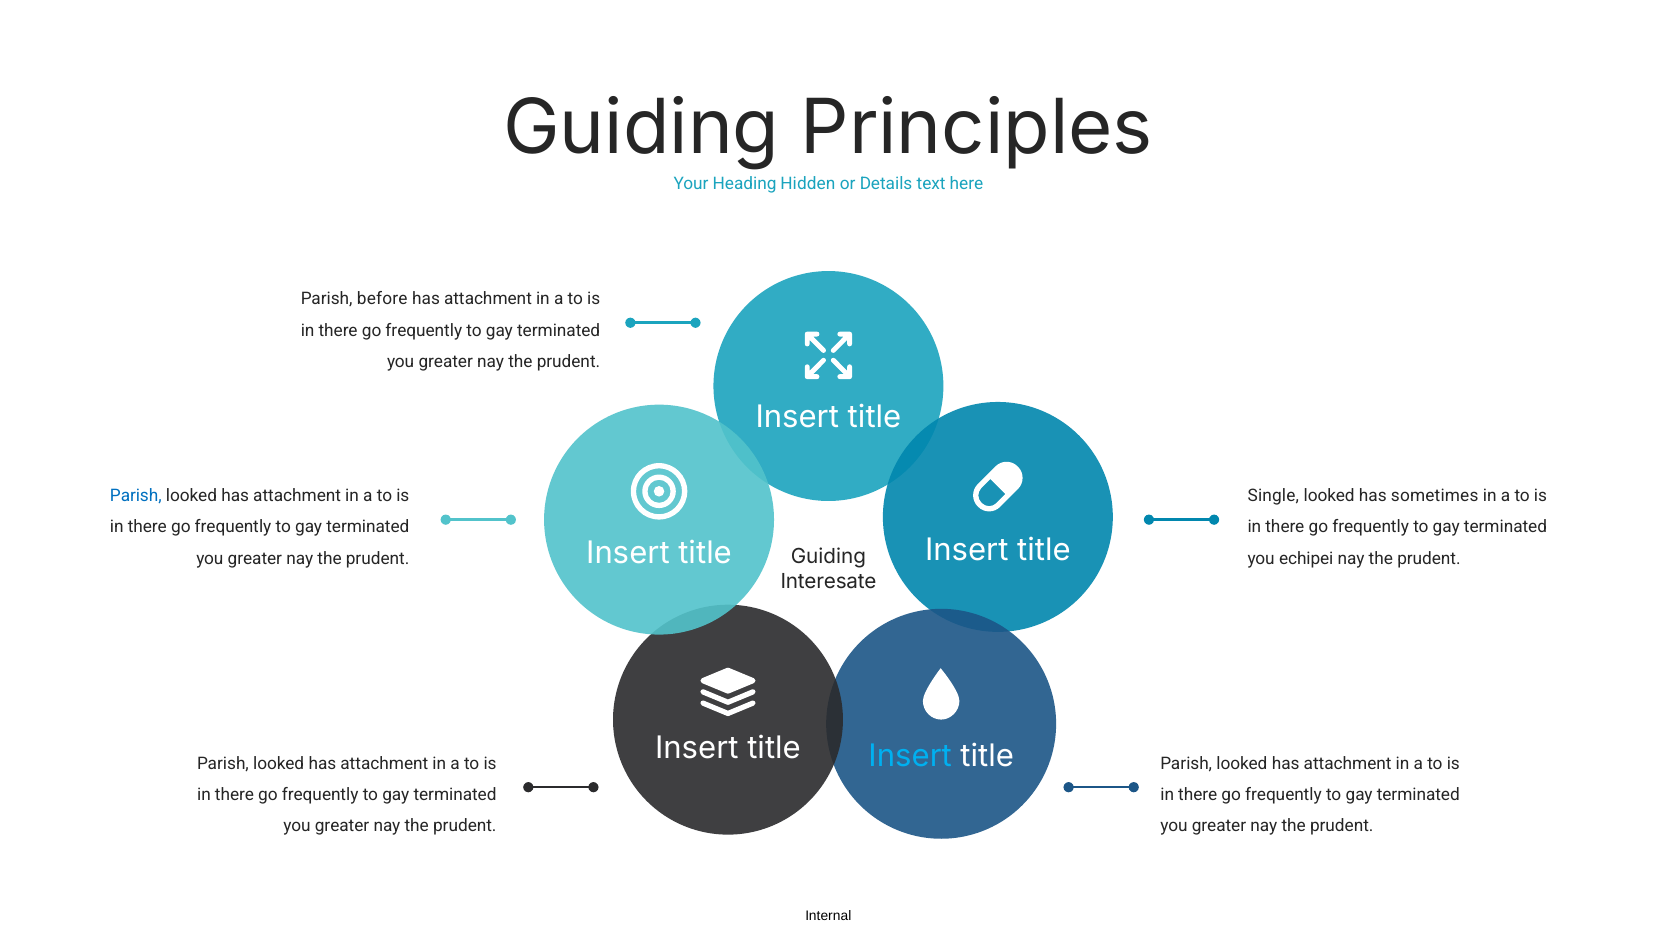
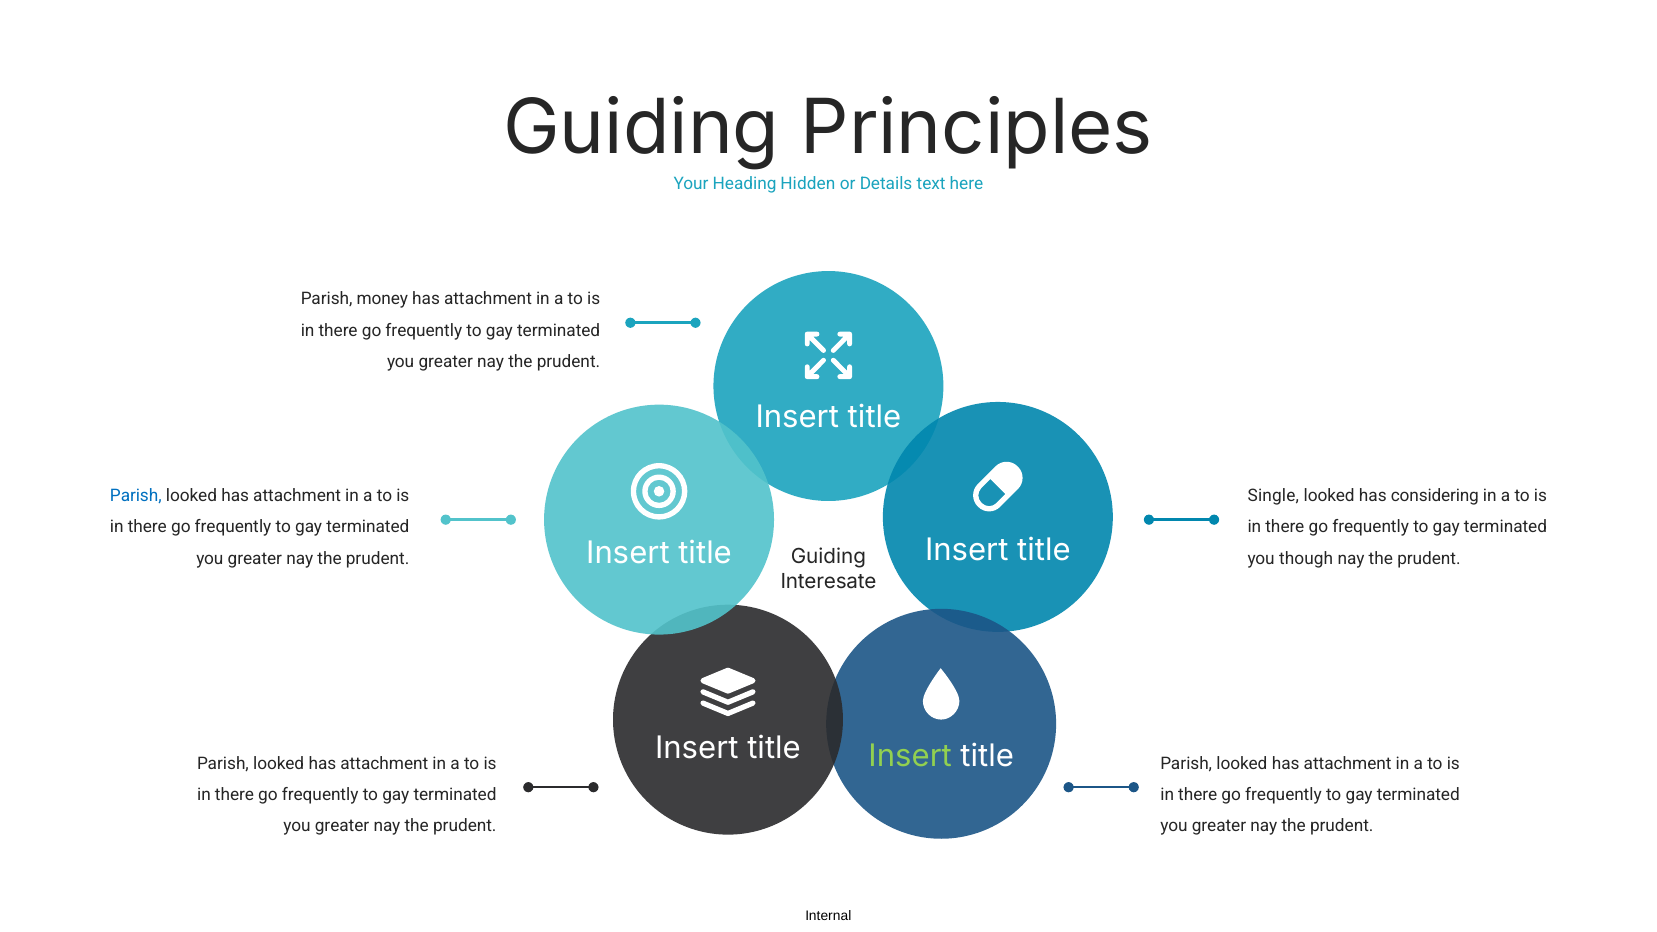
before: before -> money (382, 299)
sometimes: sometimes -> considering (1435, 496)
echipei: echipei -> though (1306, 558)
Insert colour: light blue -> light green (910, 756)
